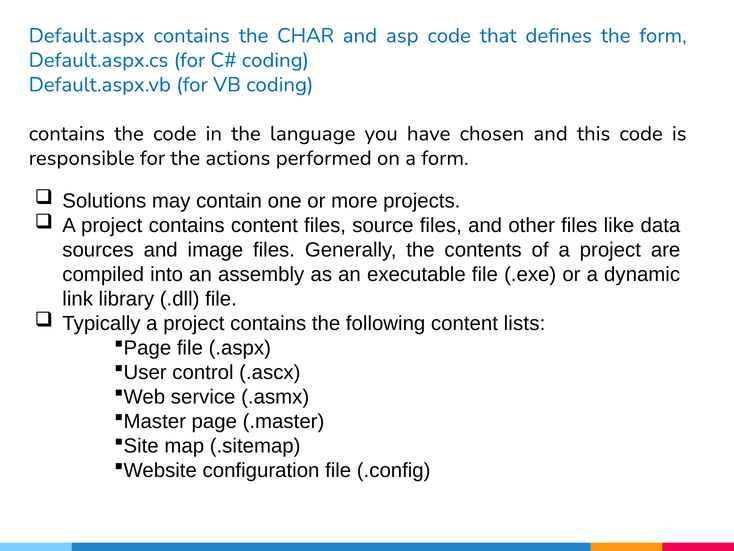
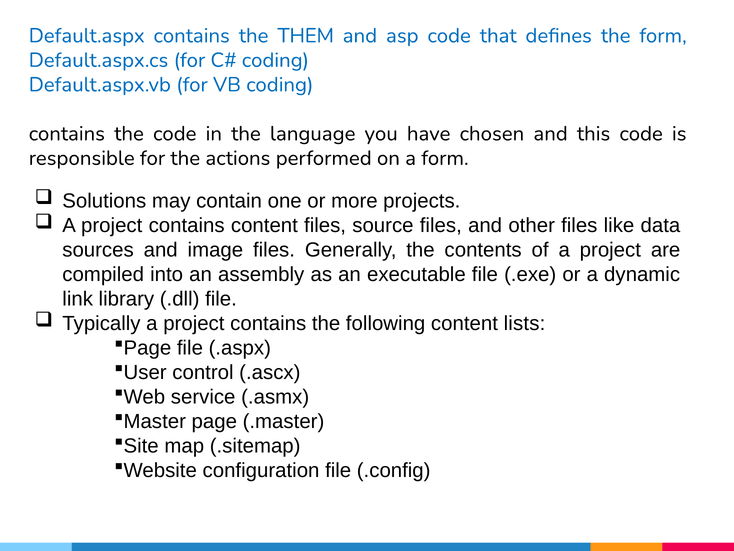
CHAR: CHAR -> THEM (306, 36)
